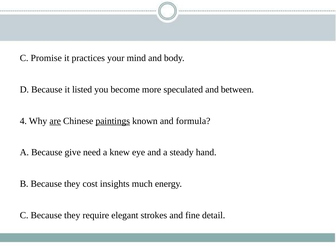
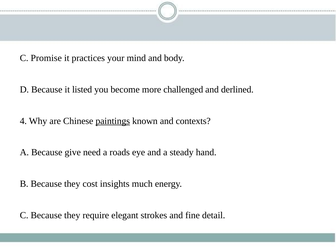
speculated: speculated -> challenged (183, 90)
between: between -> derlined (237, 90)
are underline: present -> none (55, 121)
formula: formula -> contexts (193, 121)
knew: knew -> roads (120, 153)
